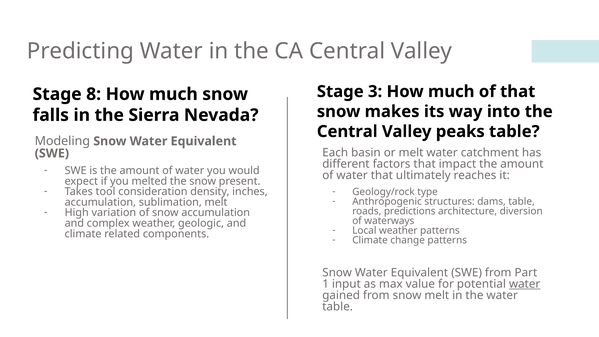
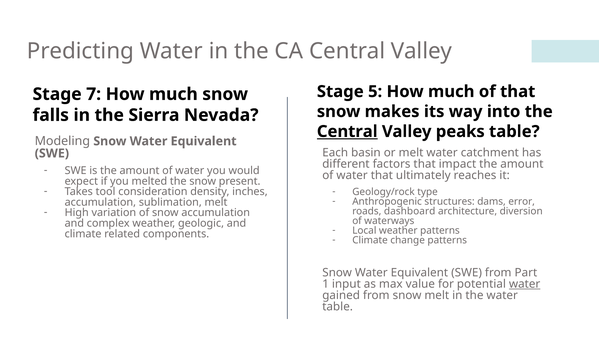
3: 3 -> 5 (375, 92)
8: 8 -> 7 (94, 94)
Central underline: none -> present (347, 131)
dams table: table -> error (522, 202)
predictions: predictions -> dashboard (410, 211)
